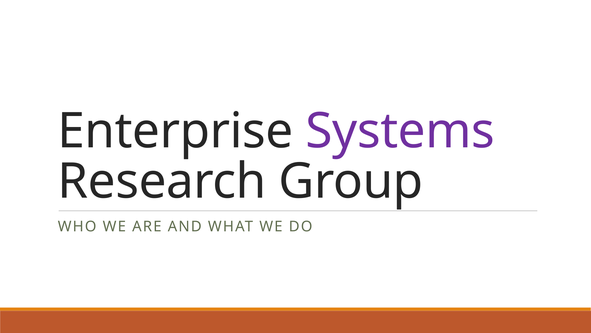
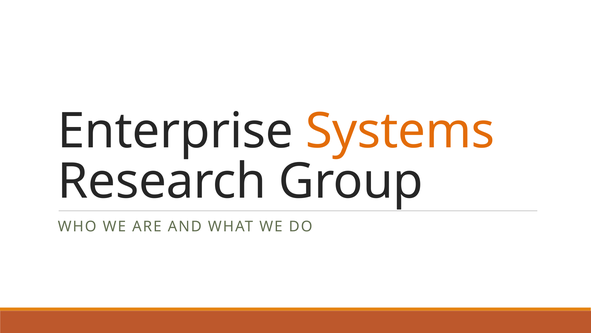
Systems colour: purple -> orange (400, 131)
